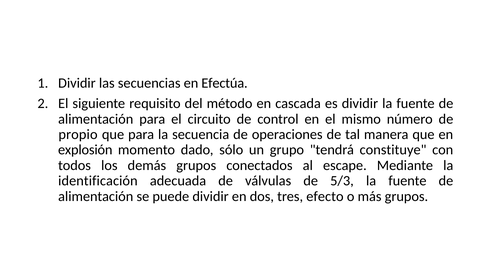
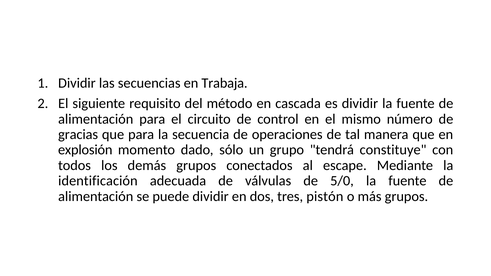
Efectúa: Efectúa -> Trabaja (225, 83)
propio: propio -> gracias (78, 135)
5/3: 5/3 -> 5/0 (342, 181)
efecto: efecto -> pistón (325, 196)
